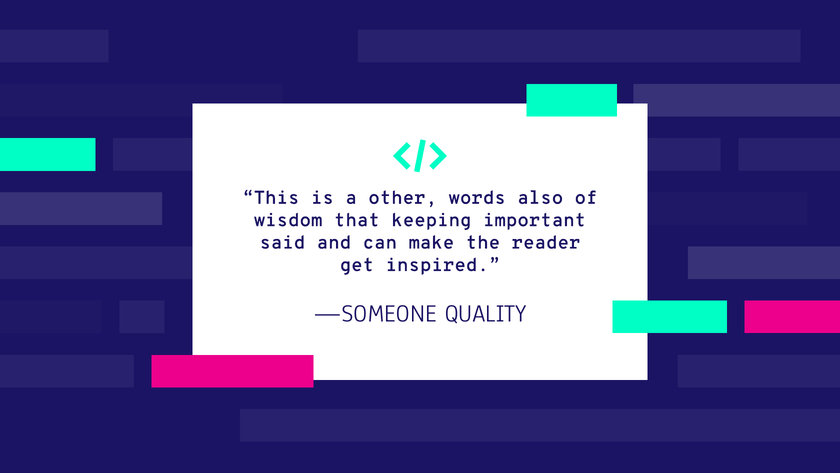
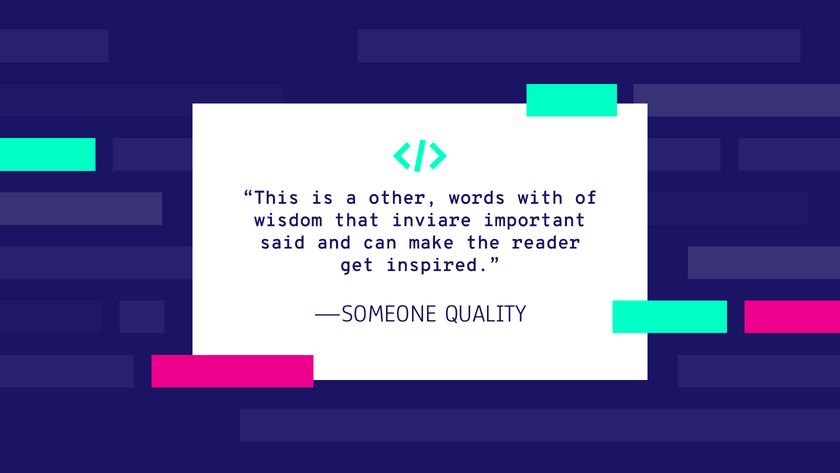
also: also -> with (540, 197)
keeping: keeping -> inviare (431, 220)
